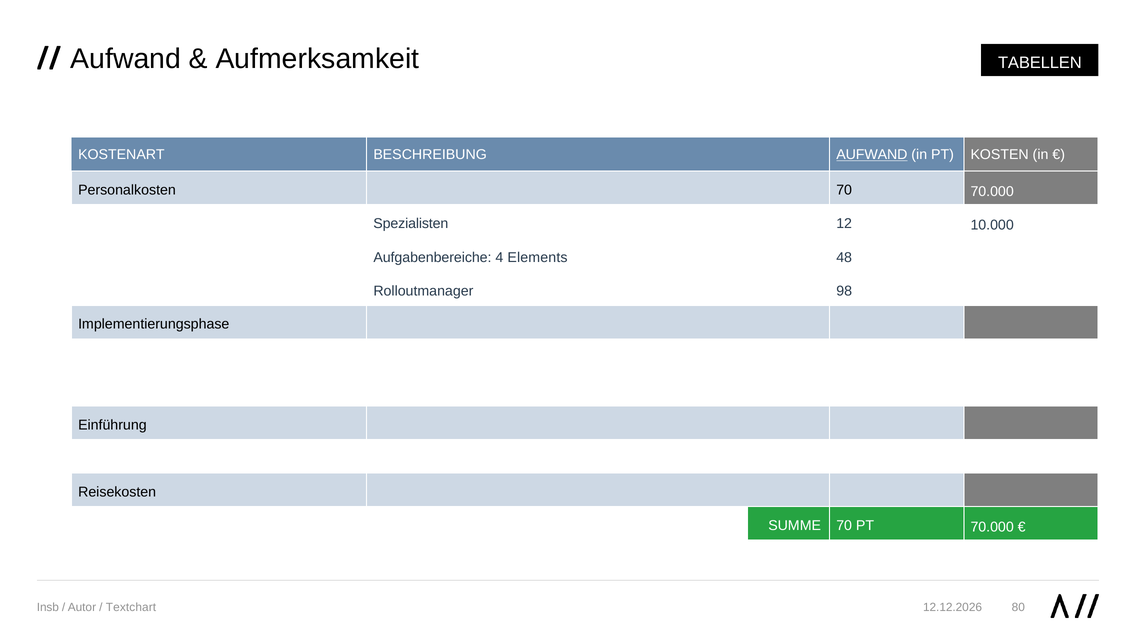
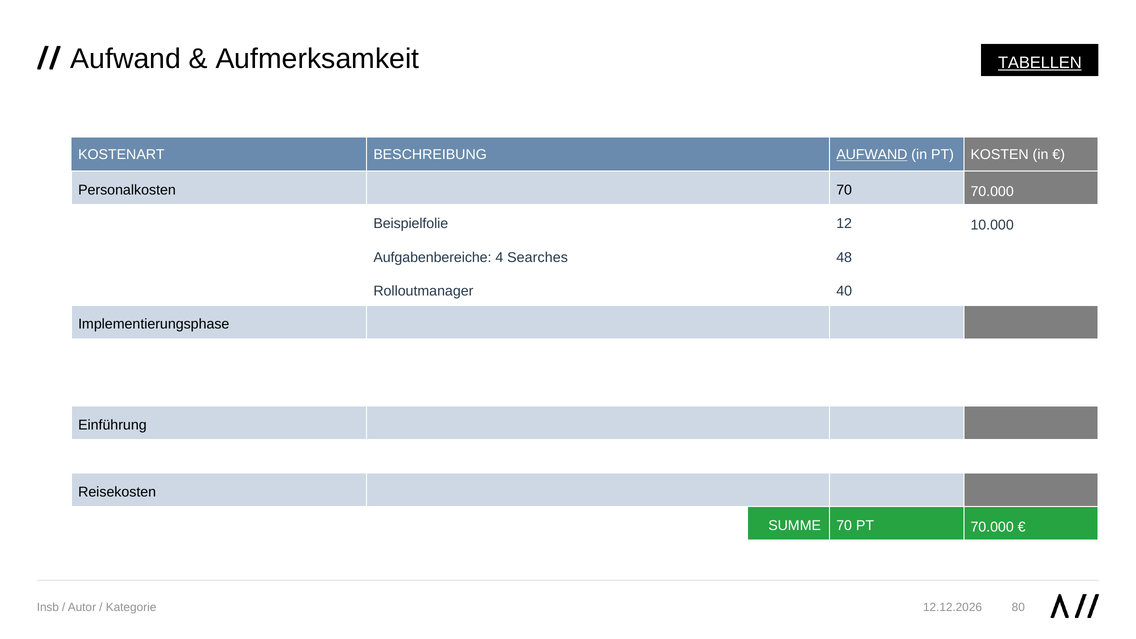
TABELLEN underline: none -> present (1040, 63)
Spezialisten: Spezialisten -> Beispielfolie (411, 224)
Elements: Elements -> Searches (538, 257)
98: 98 -> 40 (844, 291)
Textchart: Textchart -> Kategorie (131, 607)
